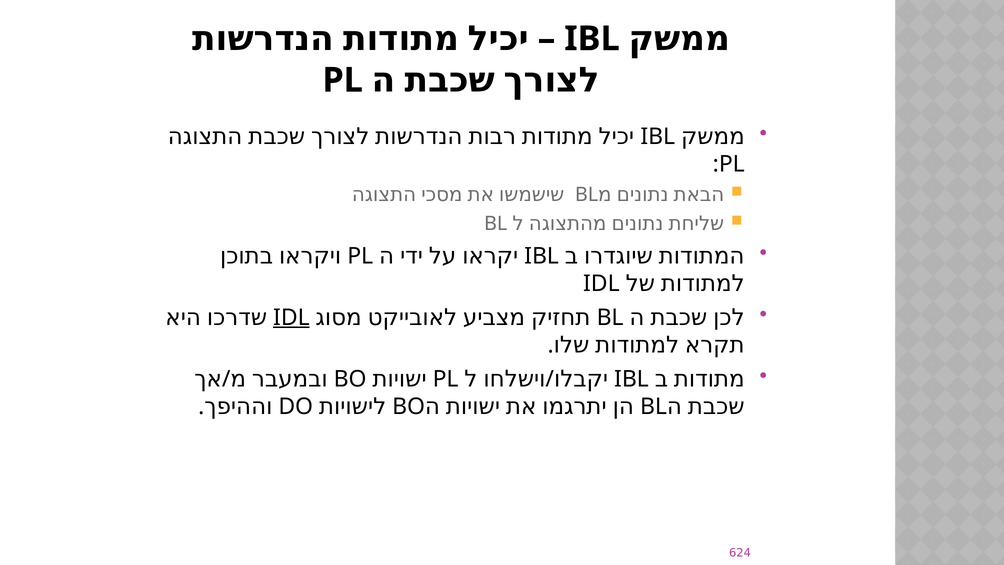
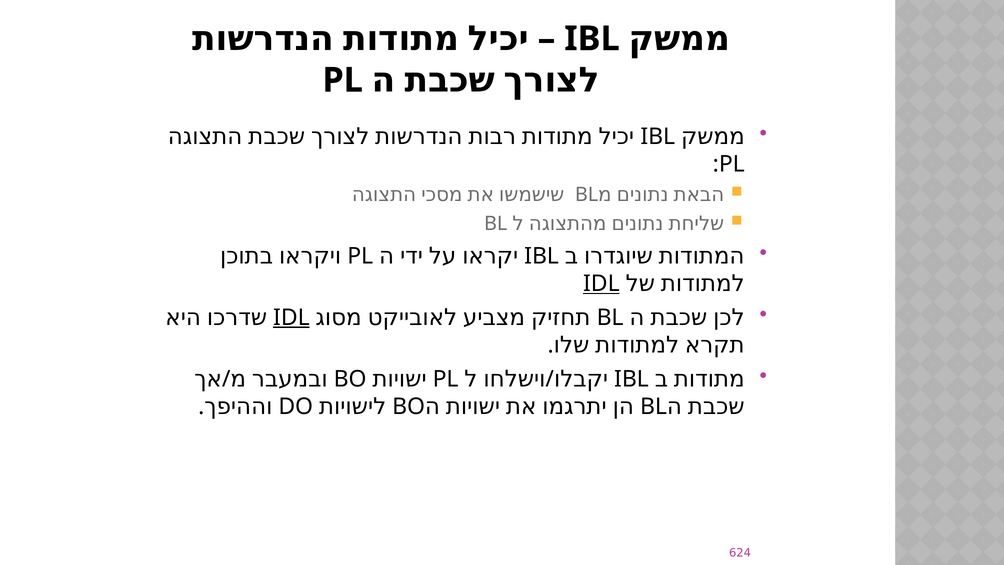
IDL underline: none -> present (601, 283)
